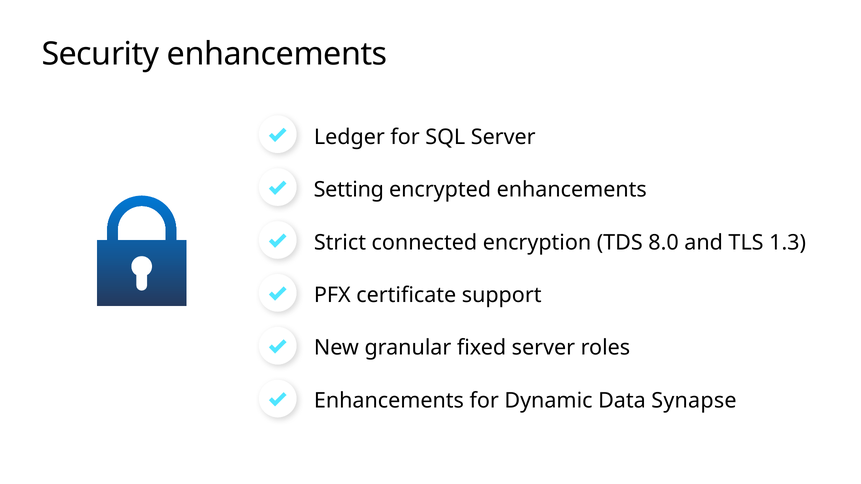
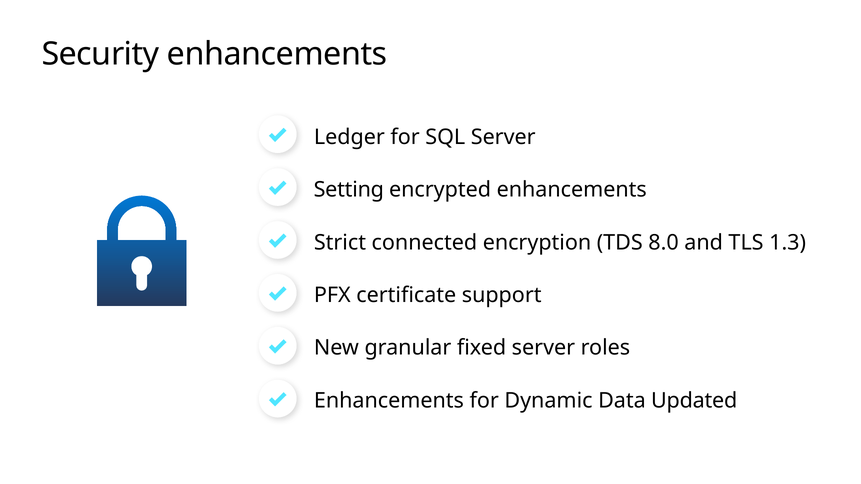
Synapse: Synapse -> Updated (694, 401)
